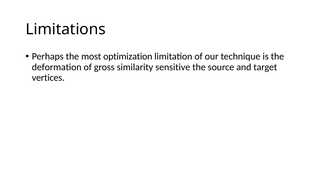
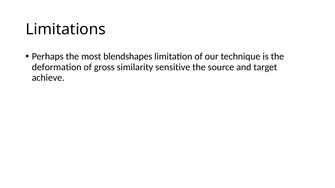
optimization: optimization -> blendshapes (128, 57)
vertices: vertices -> achieve (48, 78)
